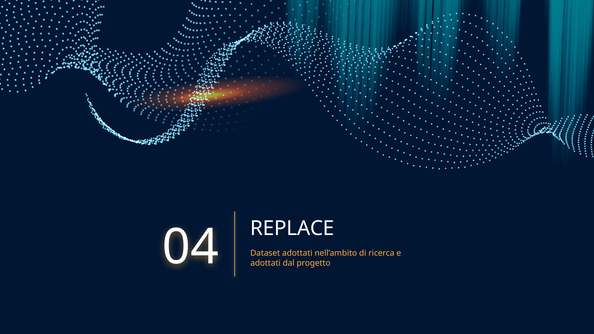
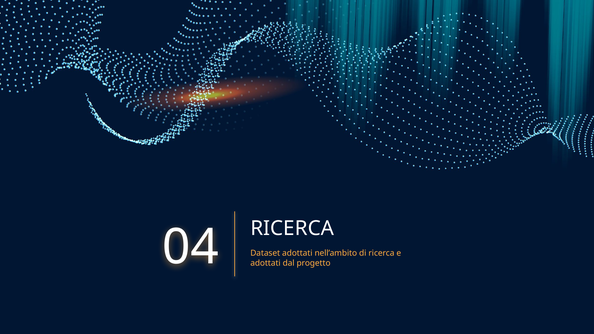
REPLACE: REPLACE -> RICERCA (292, 228)
